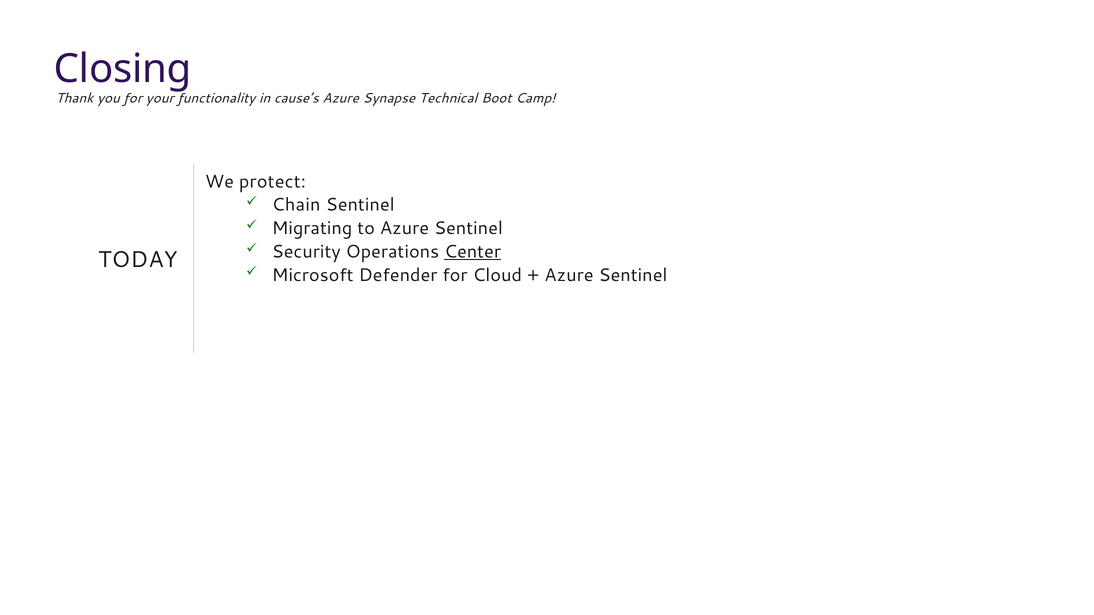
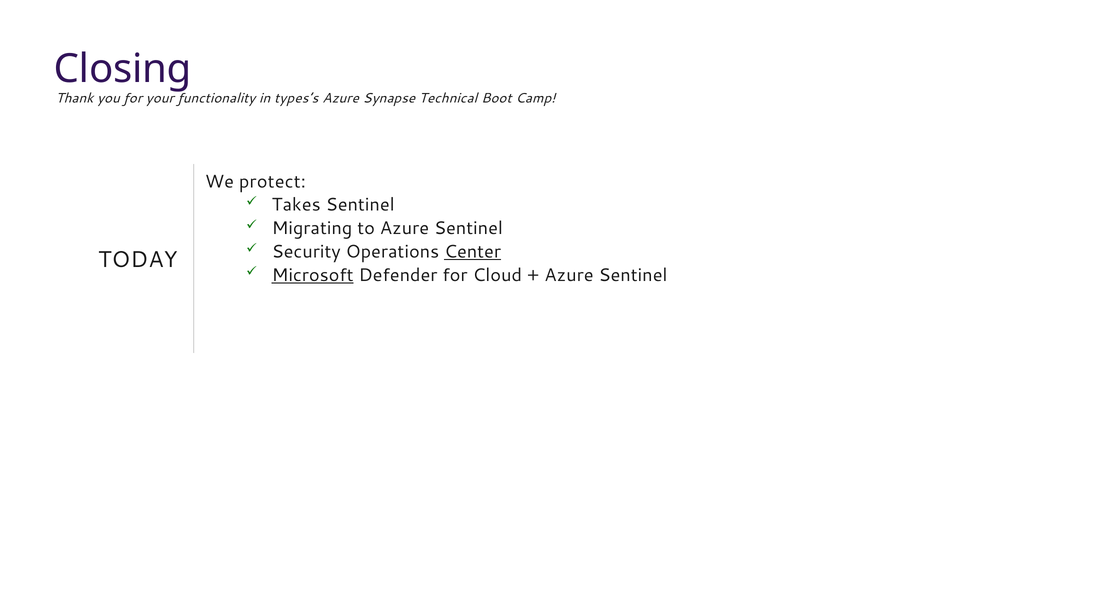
cause’s: cause’s -> types’s (296, 98)
Chain: Chain -> Takes (296, 205)
Microsoft underline: none -> present (313, 275)
